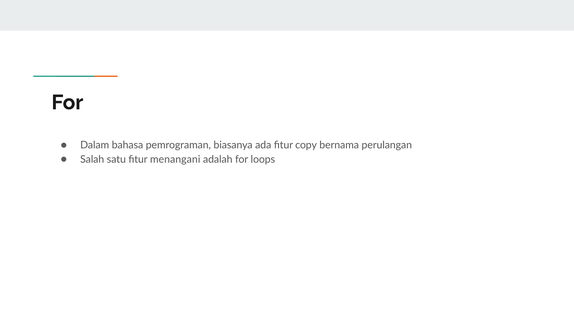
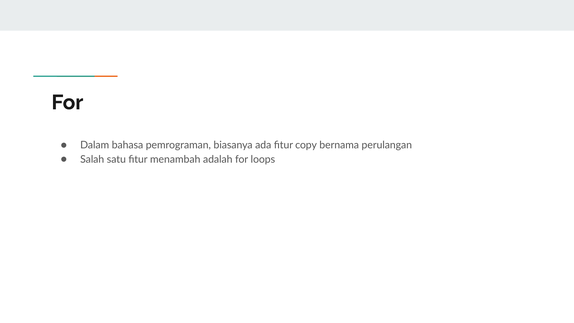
menangani: menangani -> menambah (175, 159)
